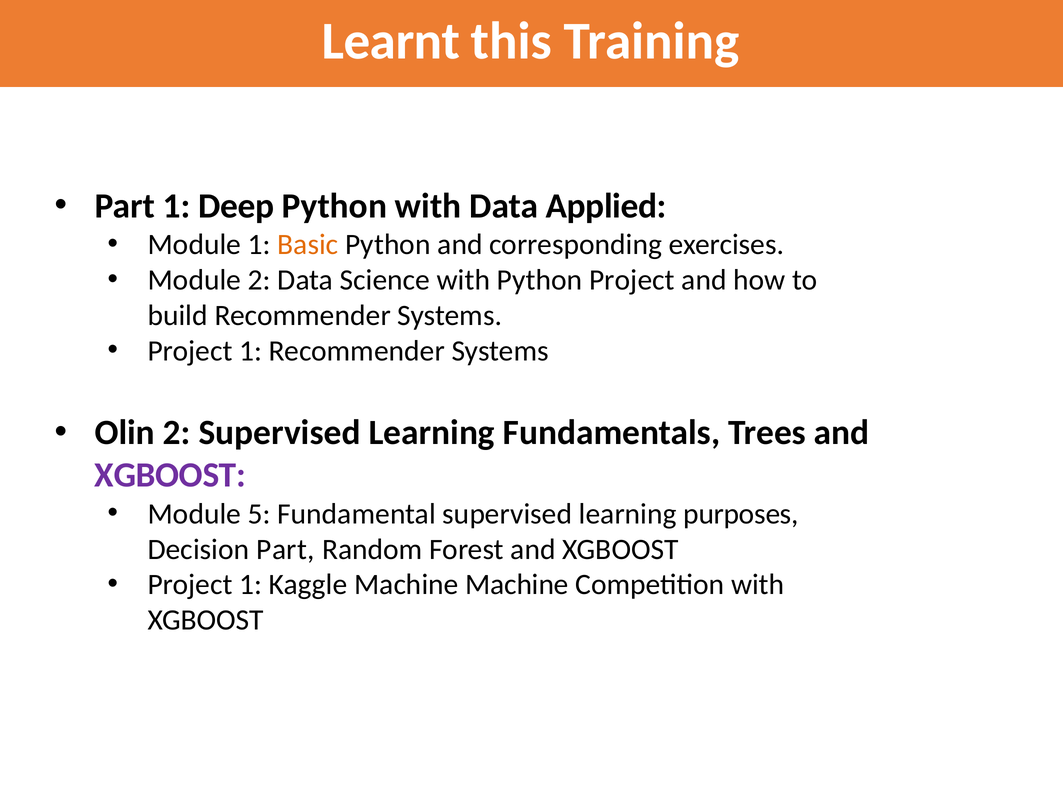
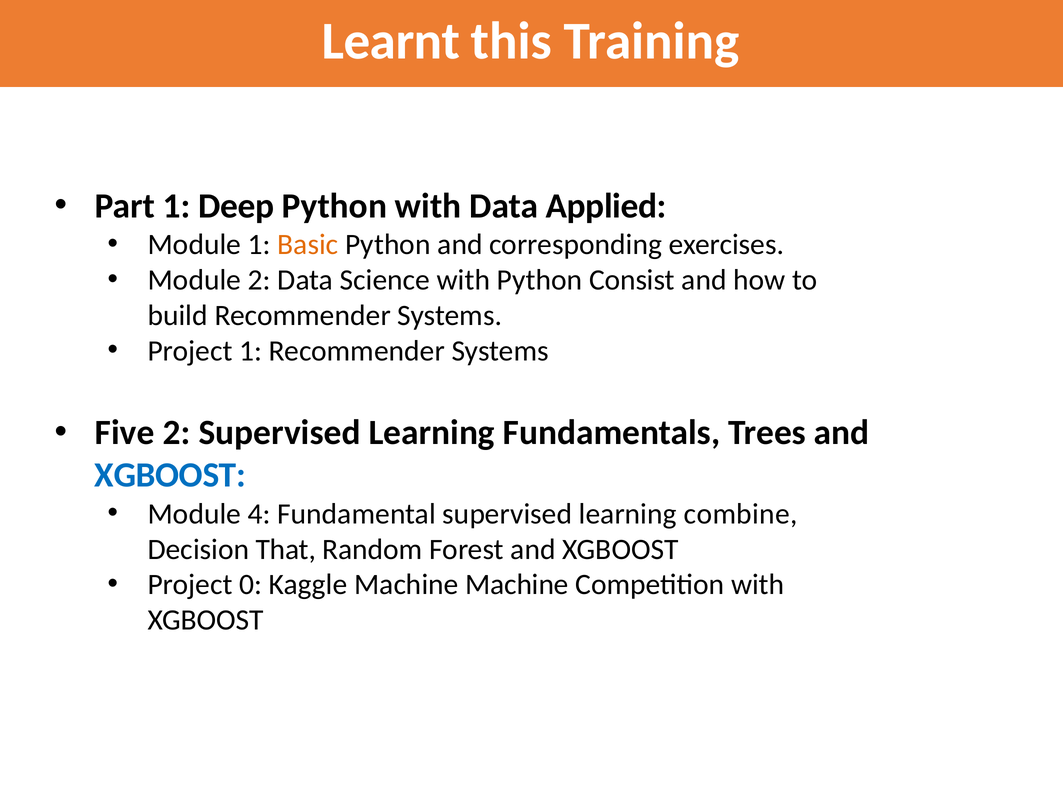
Python Project: Project -> Consist (632, 280)
Olin: Olin -> Five (125, 433)
XGBOOST colour: purple -> blue (170, 475)
5: 5 -> 4 (259, 514)
purposes: purposes -> combine (741, 514)
Decision Part: Part -> That (286, 549)
1: 1 -> 0 (251, 585)
